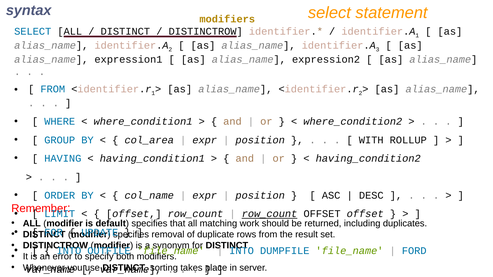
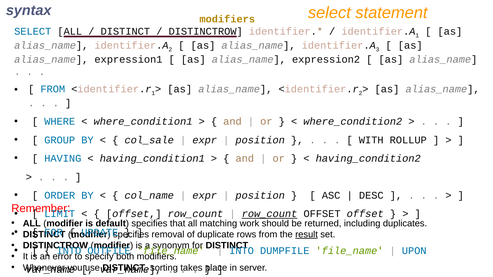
col_area: col_area -> col_sale (149, 140)
result underline: none -> present (307, 235)
FORD: FORD -> UPON (414, 251)
